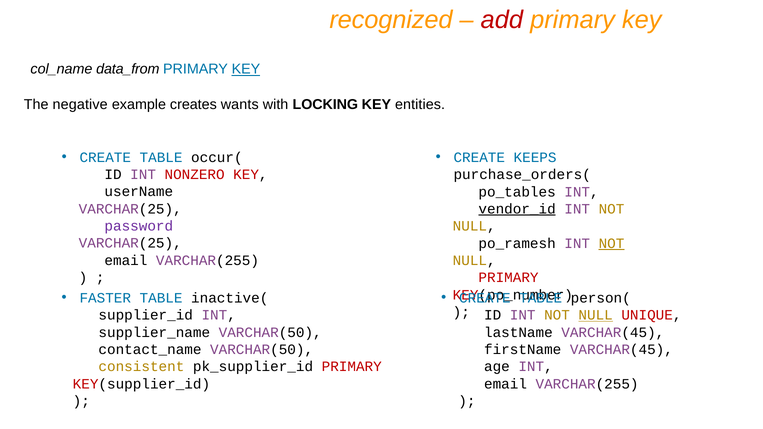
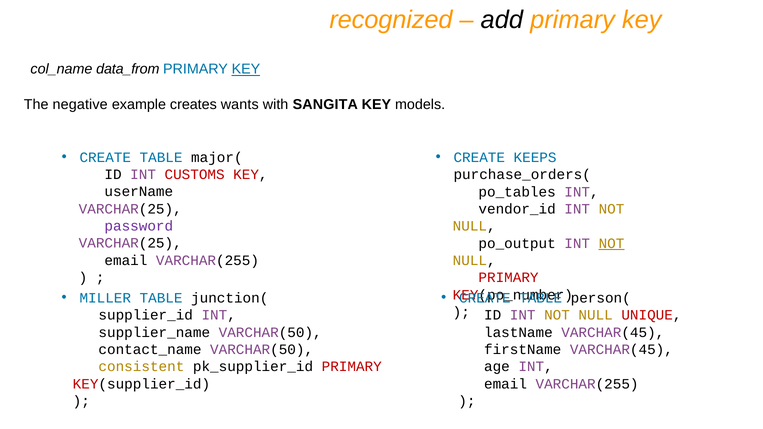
add colour: red -> black (502, 20)
LOCKING: LOCKING -> SANGITA (325, 104)
entities: entities -> models (420, 104)
occur(: occur( -> major( (217, 157)
NONZERO: NONZERO -> CUSTOMS (195, 175)
vendor_id underline: present -> none (517, 209)
po_ramesh: po_ramesh -> po_output (517, 243)
FASTER: FASTER -> MILLER (105, 298)
inactive(: inactive( -> junction( (230, 298)
NULL underline: present -> none (596, 315)
